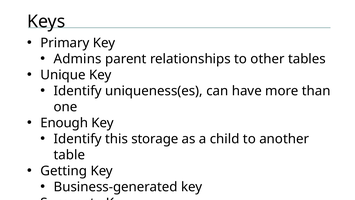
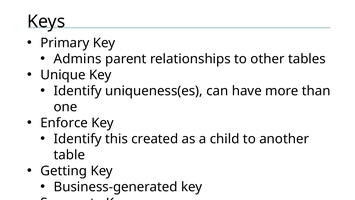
Enough: Enough -> Enforce (64, 123)
storage: storage -> created (155, 139)
